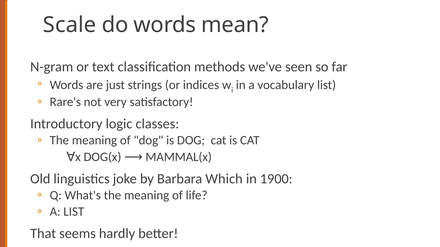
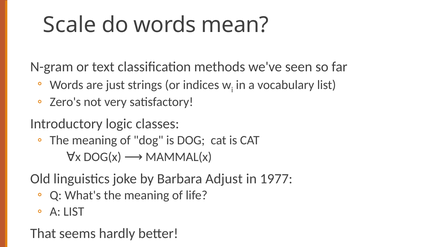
Rare's: Rare's -> Zero's (65, 102)
Which: Which -> Adjust (224, 179)
1900: 1900 -> 1977 (276, 179)
